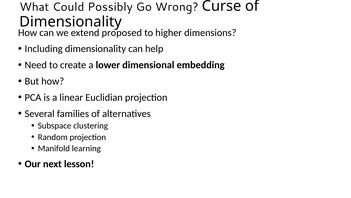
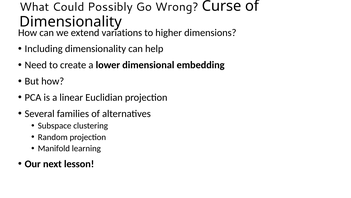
proposed: proposed -> variations (122, 33)
